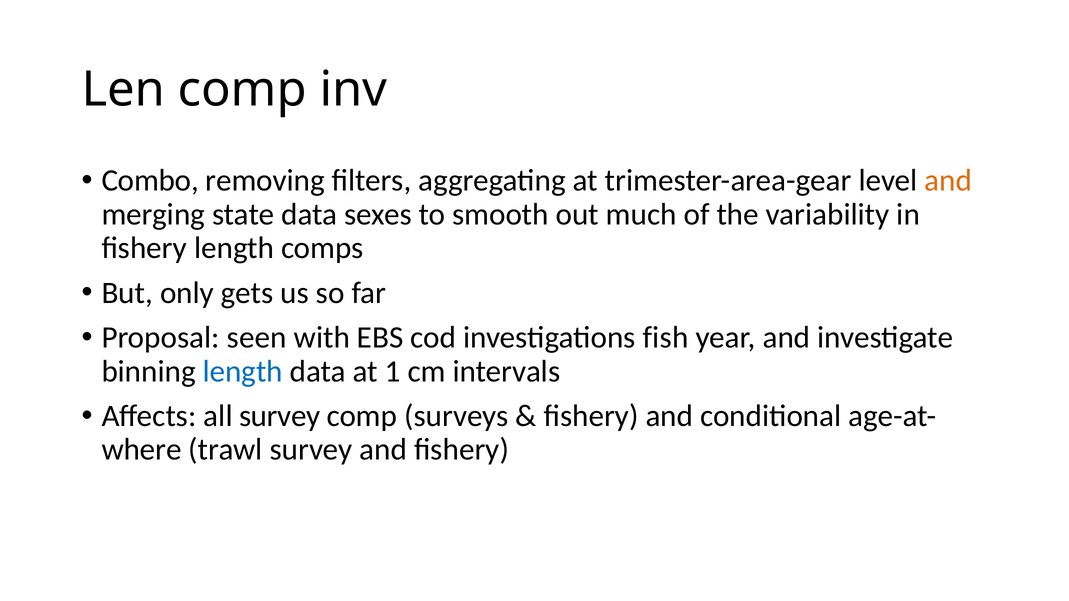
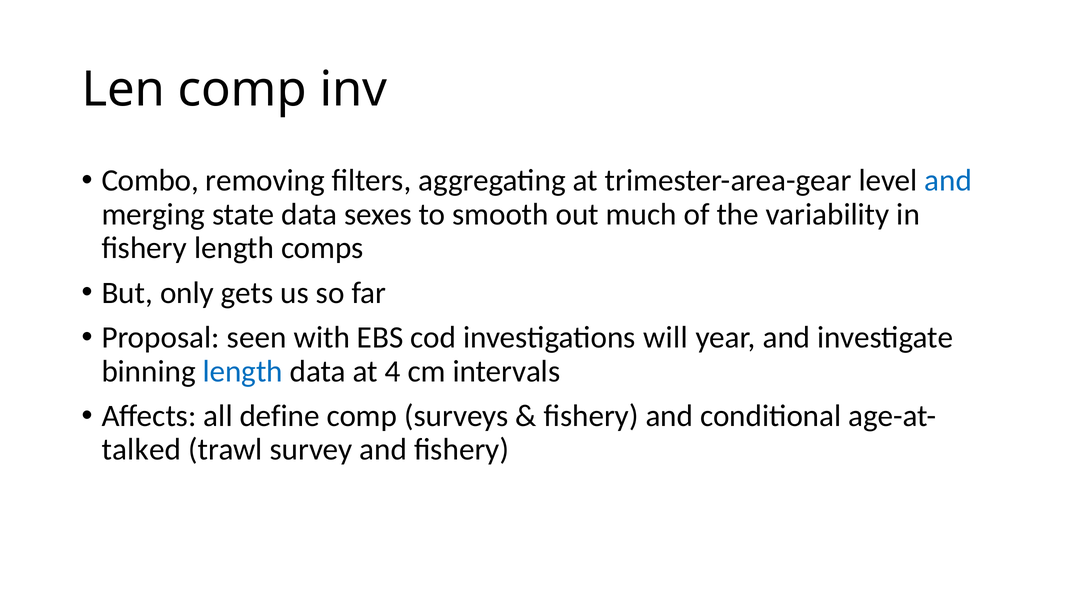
and colour: orange -> blue (948, 181)
fish: fish -> will (665, 338)
1: 1 -> 4 (393, 371)
all survey: survey -> define (280, 416)
where: where -> talked (141, 450)
